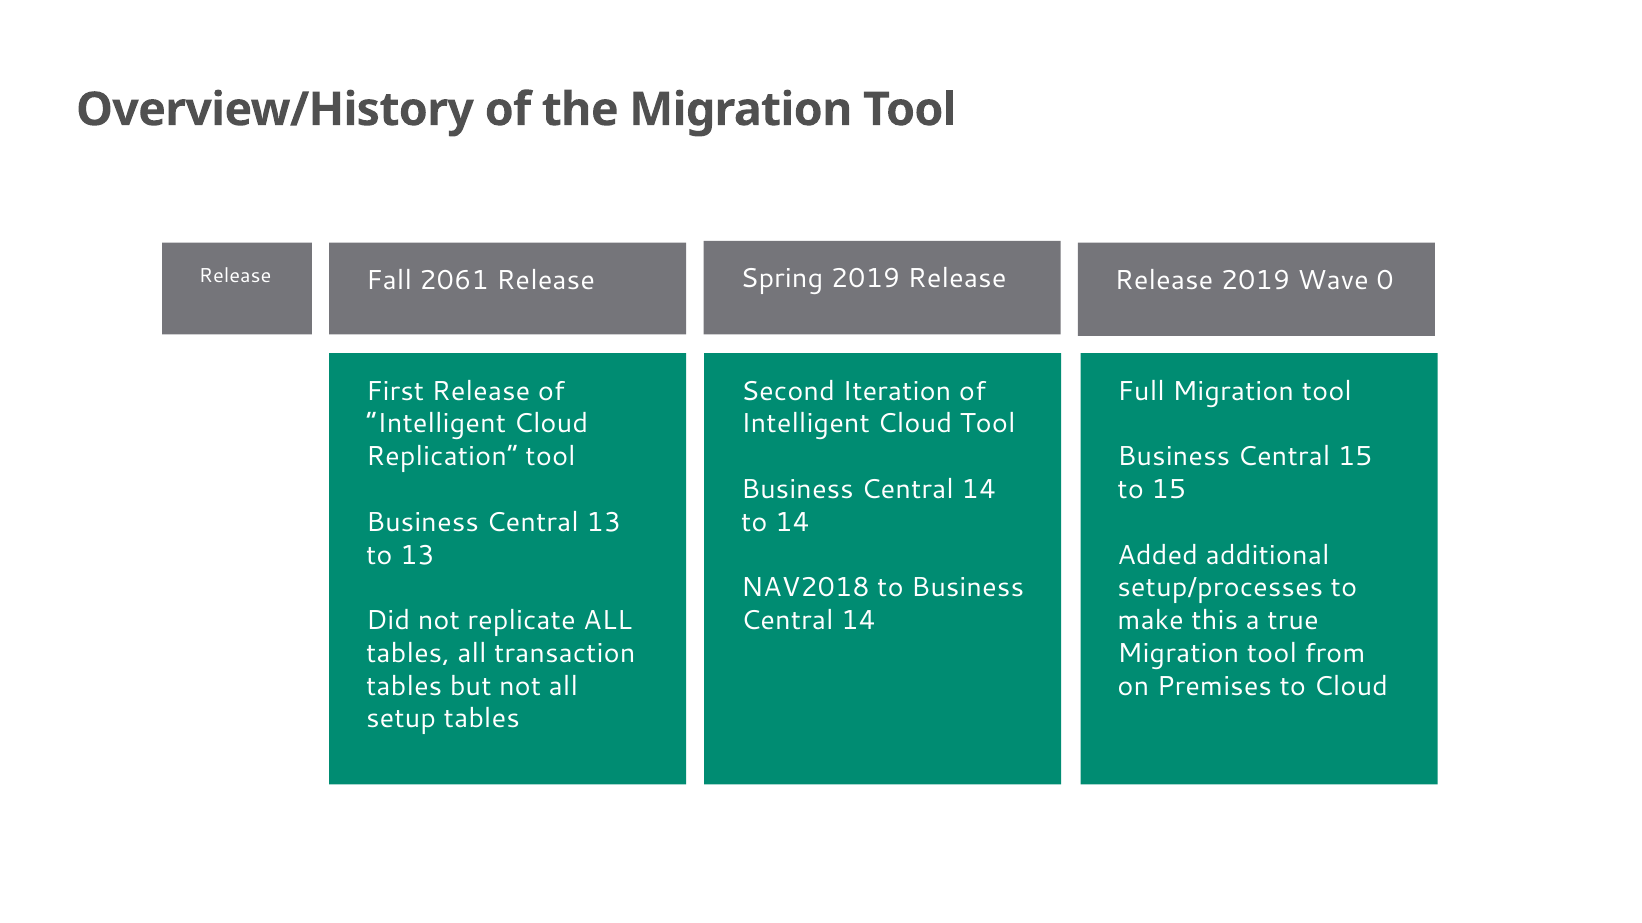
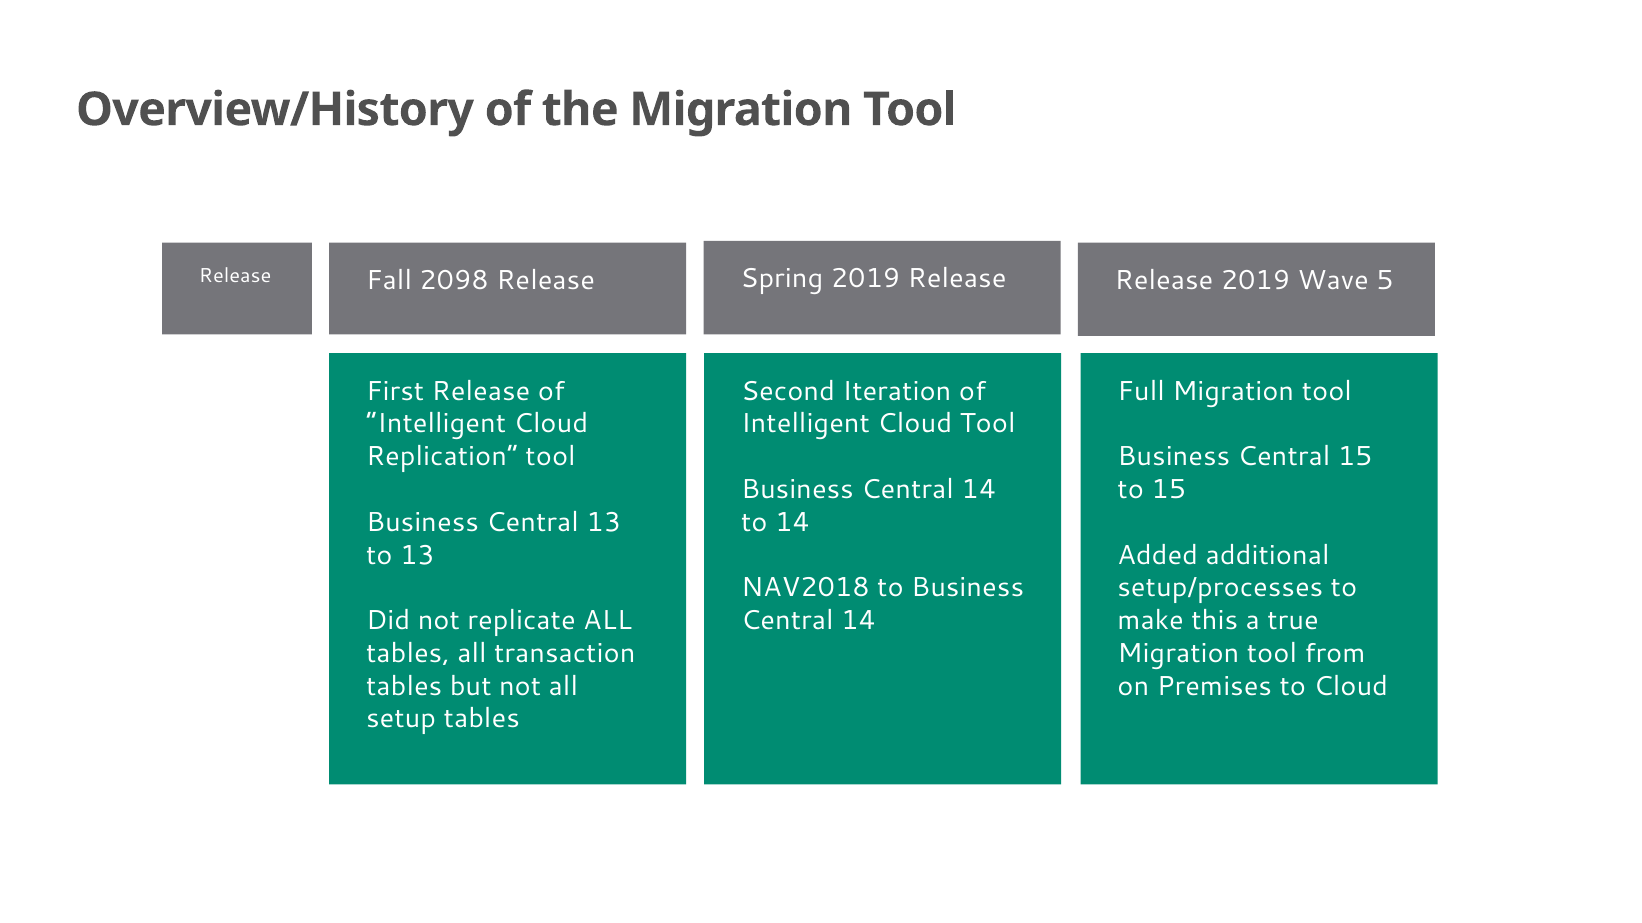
2061: 2061 -> 2098 (454, 281)
0: 0 -> 5 (1385, 281)
